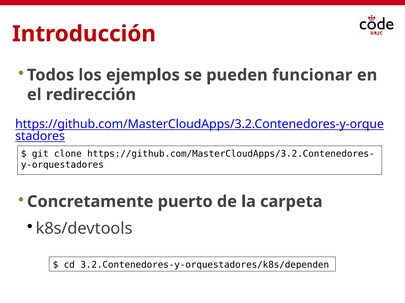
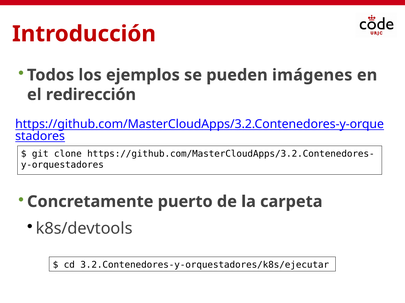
funcionar: funcionar -> imágenes (312, 75)
3.2.Contenedores-y-orquestadores/k8s/dependen: 3.2.Contenedores-y-orquestadores/k8s/dependen -> 3.2.Contenedores-y-orquestadores/k8s/ejecutar (205, 265)
